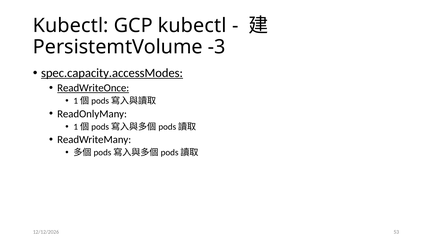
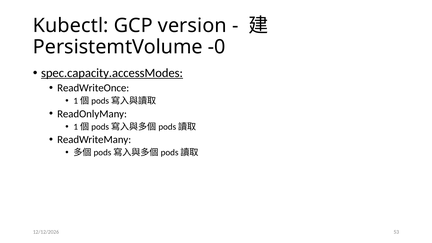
GCP kubectl: kubectl -> version (192, 26)
-3: -3 -> -0 (217, 47)
ReadWriteOnce underline: present -> none (93, 88)
